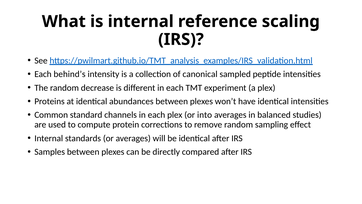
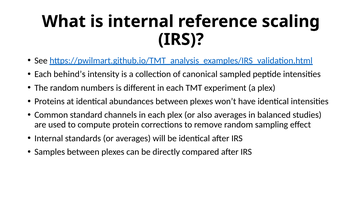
decrease: decrease -> numbers (97, 88)
into: into -> also (205, 115)
